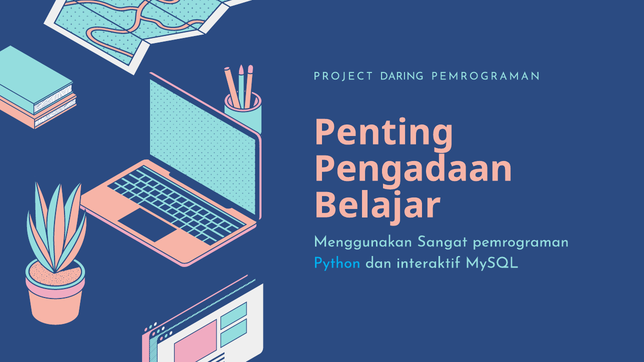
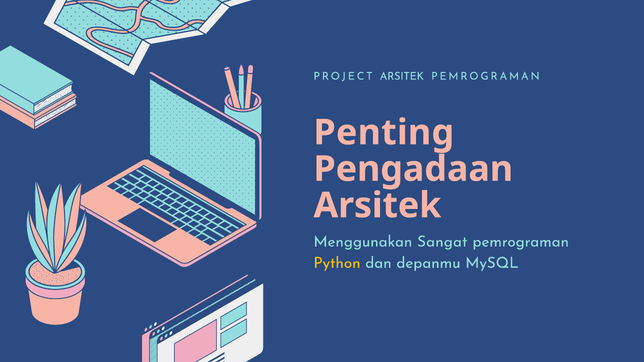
PROJECT DARING: DARING -> ARSITEK (402, 76)
Belajar: Belajar -> Arsitek (377, 206)
Python colour: light blue -> yellow (337, 263)
interaktif: interaktif -> depanmu (428, 263)
